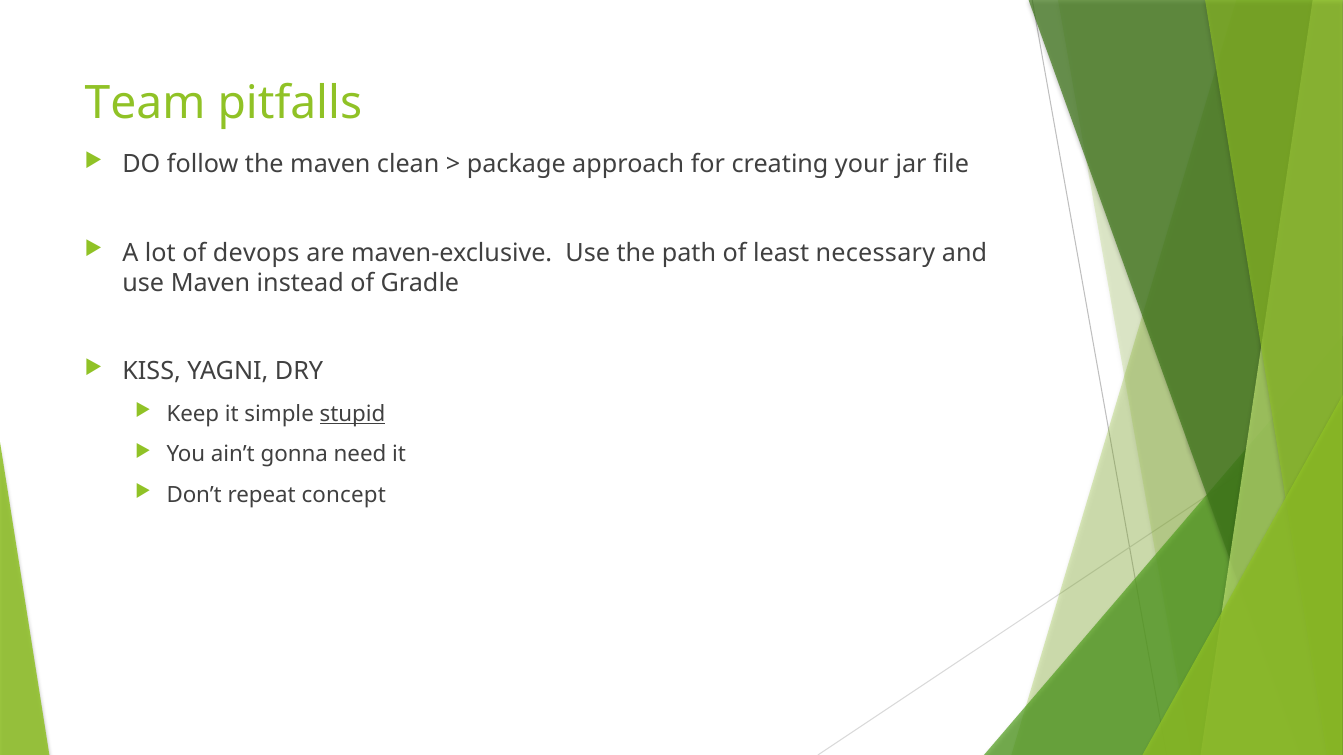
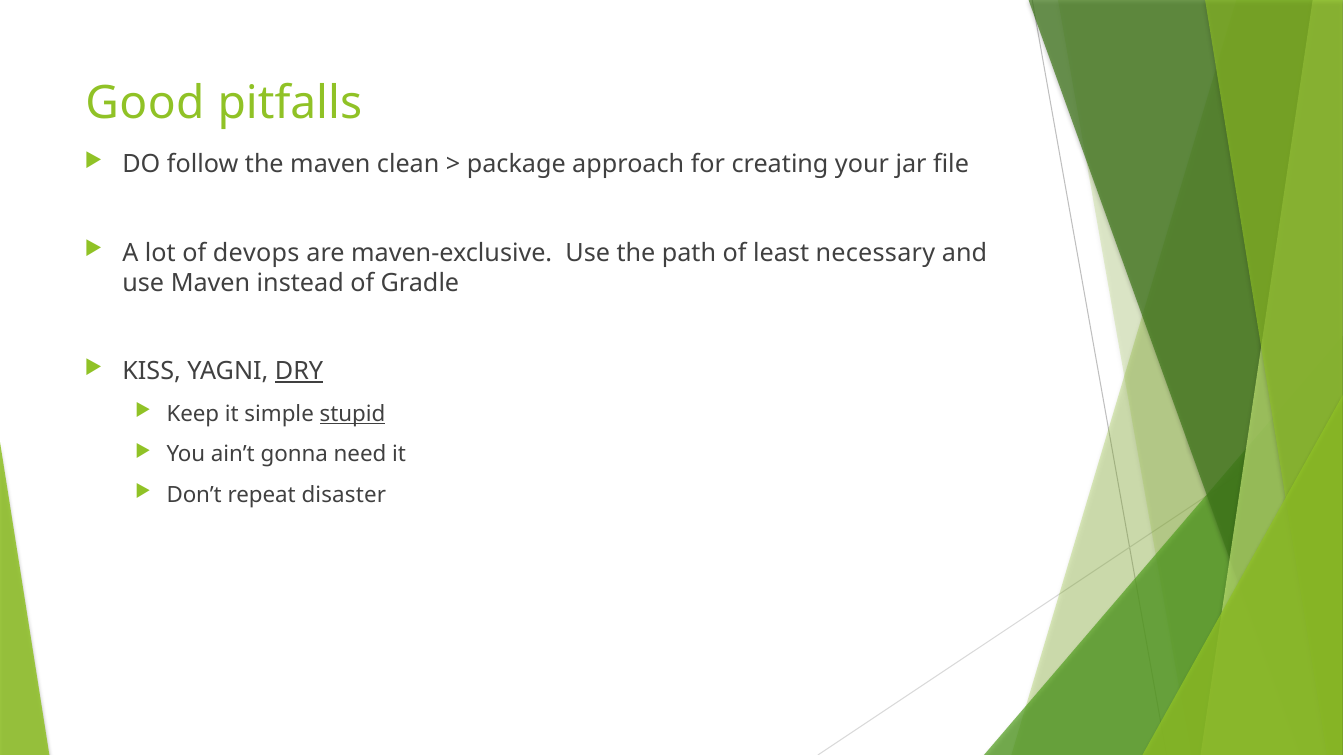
Team: Team -> Good (145, 103)
DRY underline: none -> present (299, 372)
concept: concept -> disaster (344, 495)
